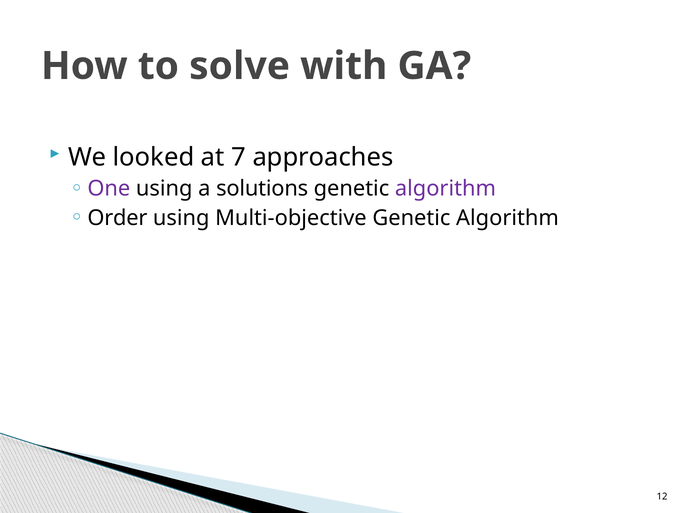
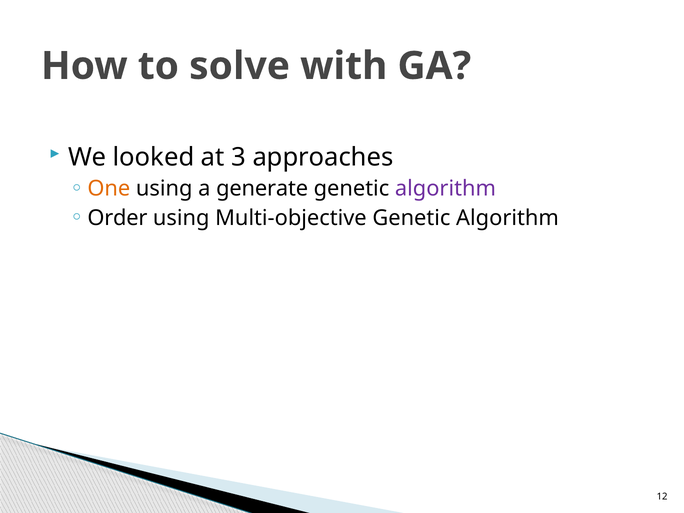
7: 7 -> 3 (239, 157)
One colour: purple -> orange (109, 189)
solutions: solutions -> generate (262, 189)
